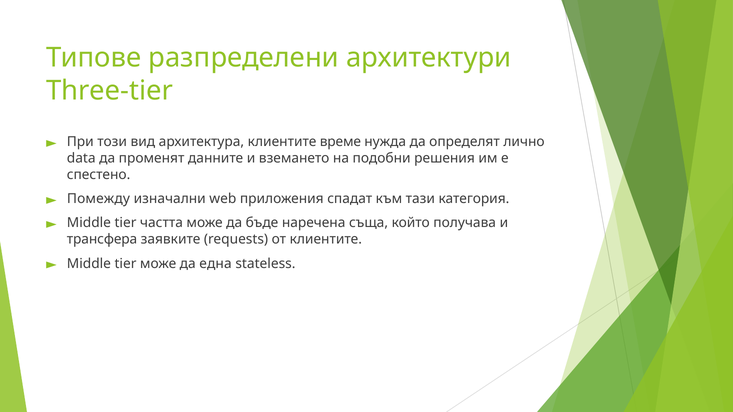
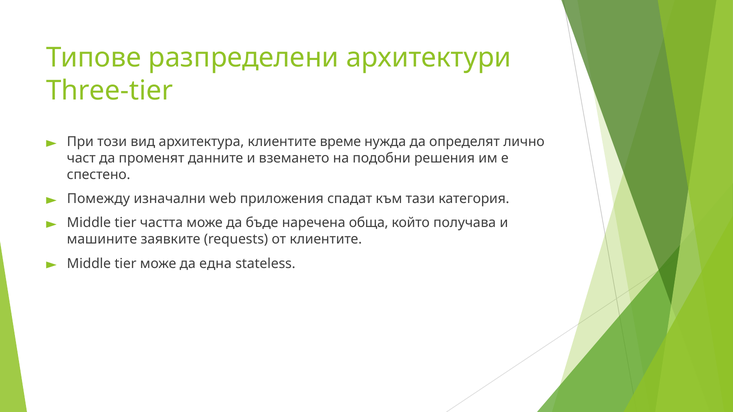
data: data -> част (81, 158)
съща: съща -> обща (369, 223)
трансфера: трансфера -> машините (102, 240)
